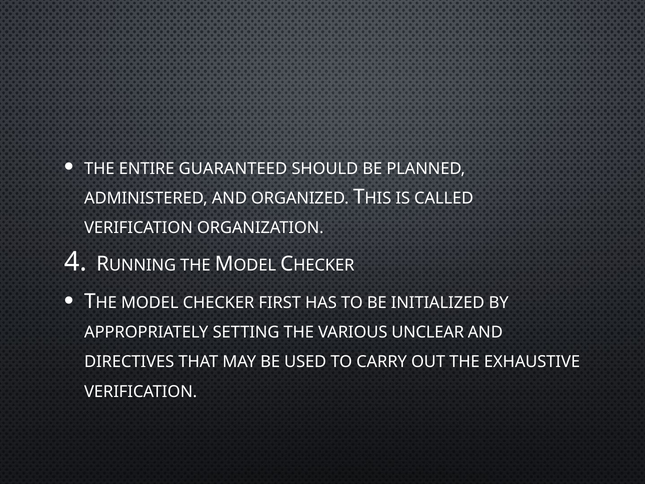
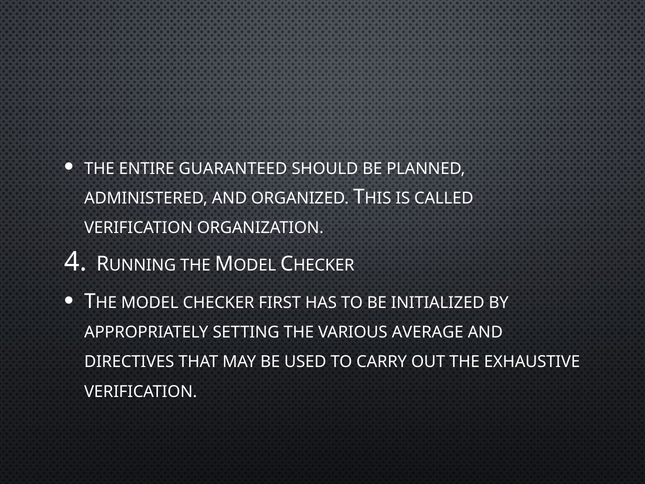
UNCLEAR: UNCLEAR -> AVERAGE (428, 332)
